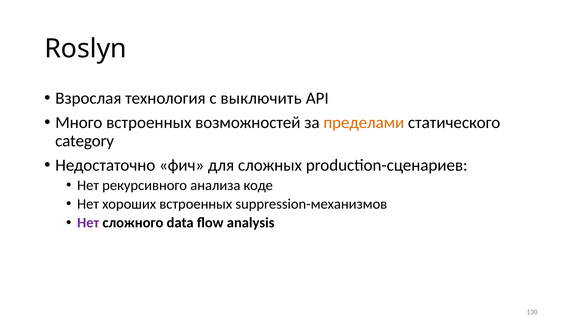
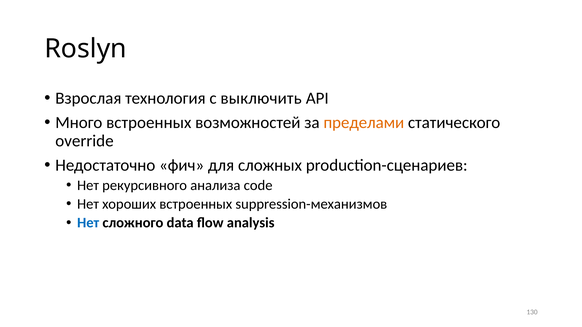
category: category -> override (84, 141)
коде: коде -> code (258, 186)
Нет colour: purple -> blue (88, 223)
